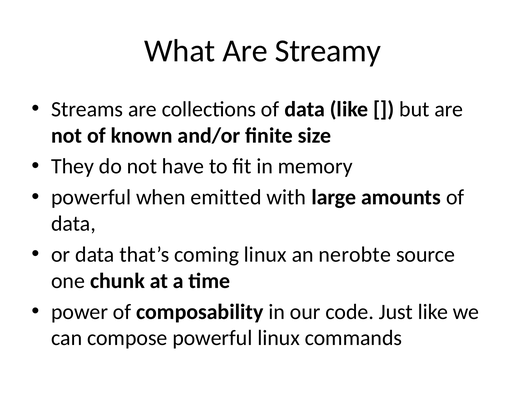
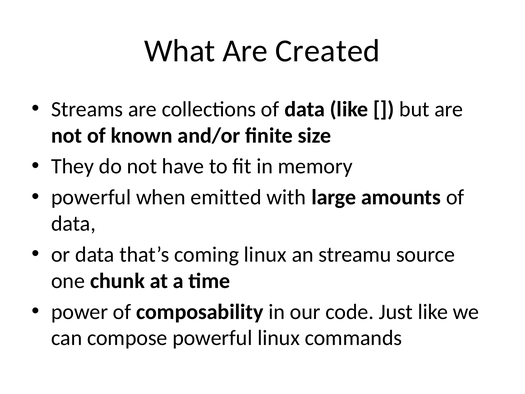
Streamy: Streamy -> Created (328, 51)
nerobte: nerobte -> streamu (355, 254)
